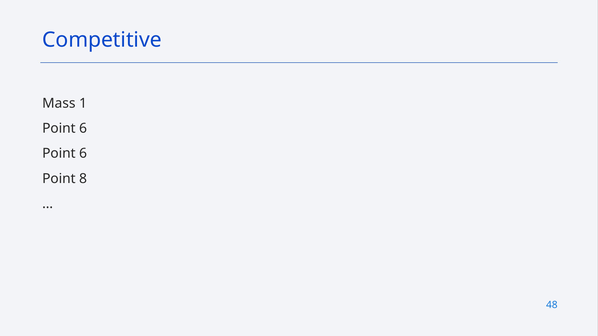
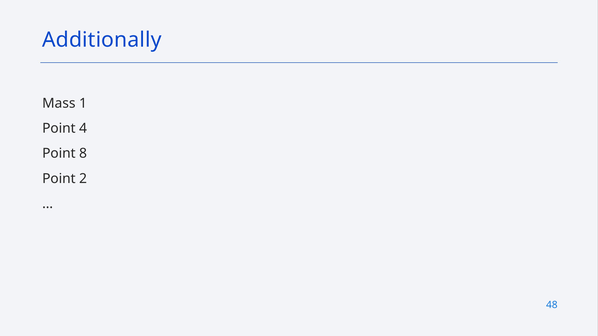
Competitive: Competitive -> Additionally (102, 40)
6: 6 -> 4 (83, 128)
6: 6 -> 8 (83, 154)
8: 8 -> 2 (83, 179)
